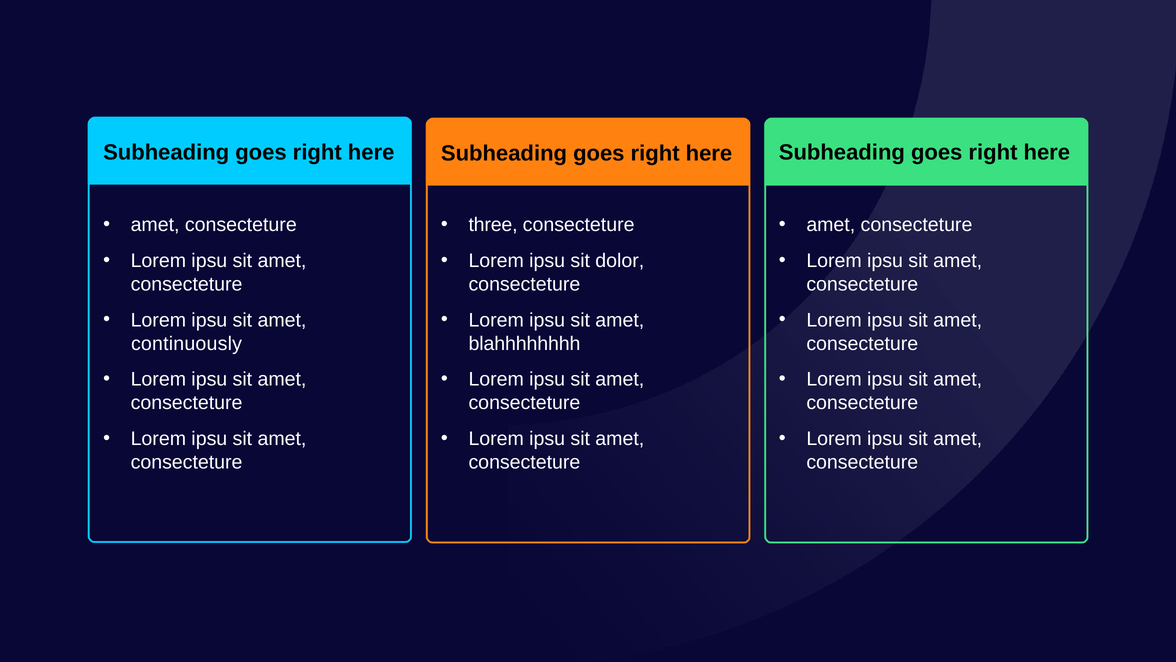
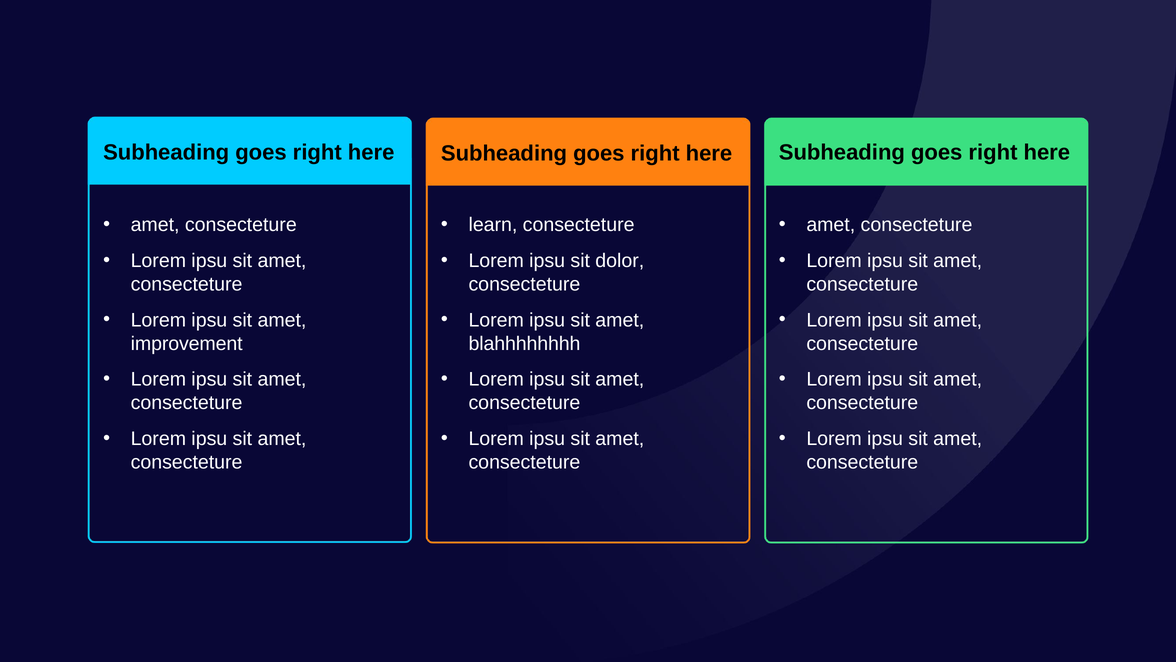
three: three -> learn (493, 225)
continuously: continuously -> improvement (187, 343)
